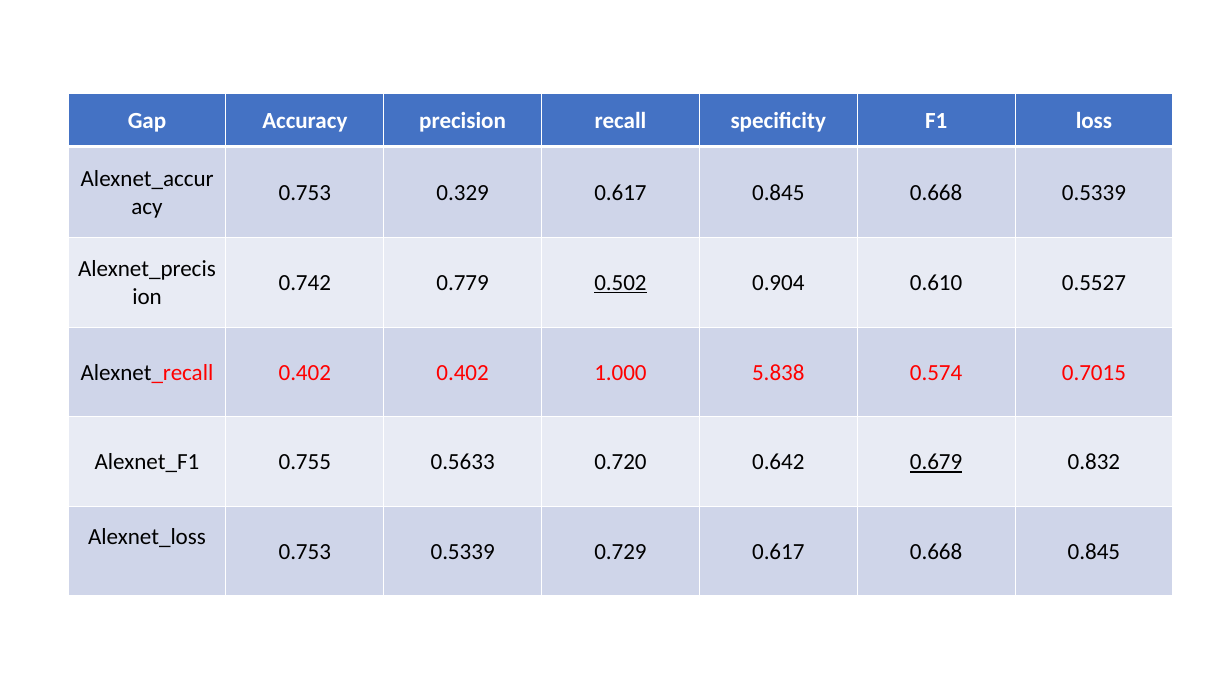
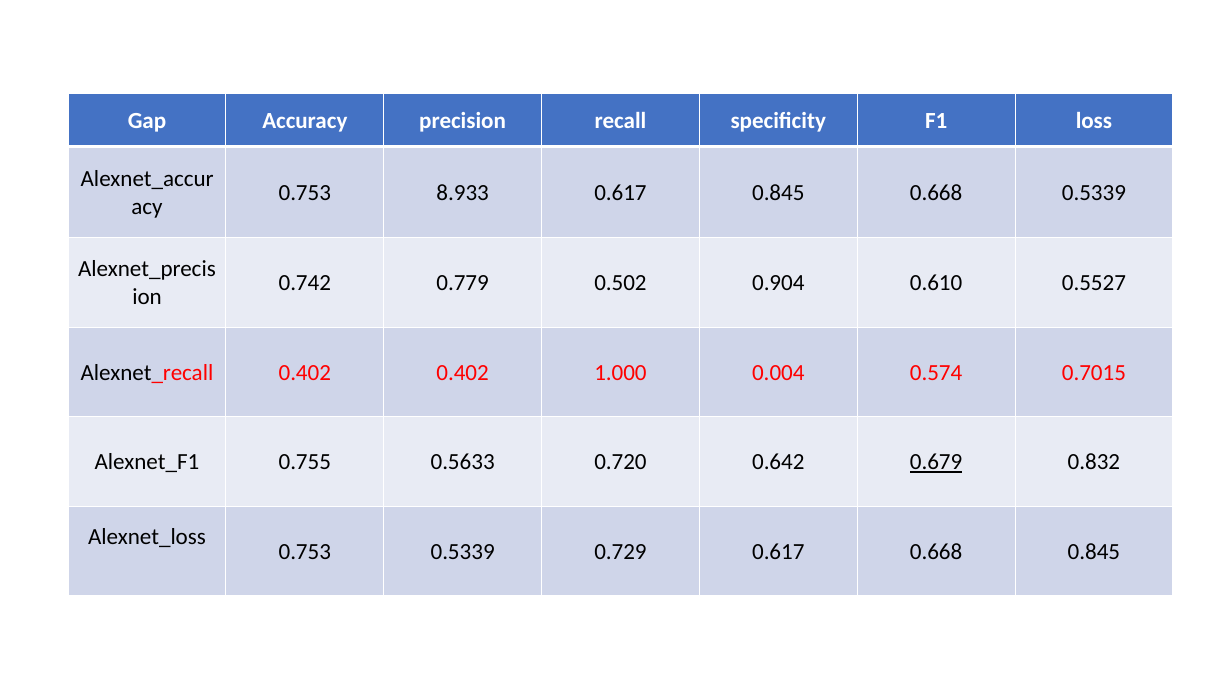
0.329: 0.329 -> 8.933 (463, 193)
0.502 underline: present -> none (620, 283)
5.838: 5.838 -> 0.004 (778, 373)
